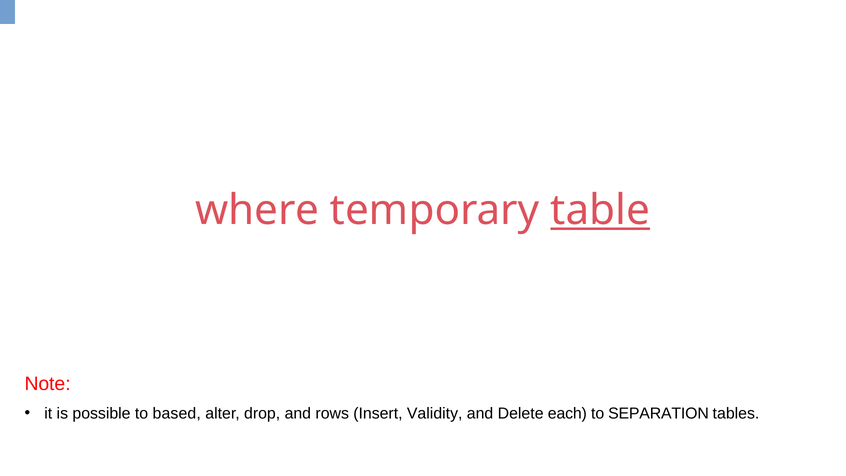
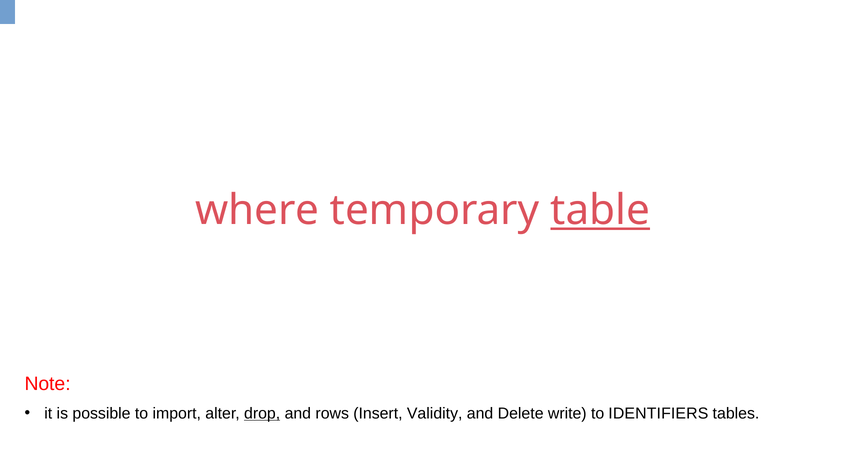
based: based -> import (177, 413)
drop underline: none -> present (262, 413)
each: each -> write (567, 413)
SEPARATION: SEPARATION -> IDENTIFIERS (658, 413)
